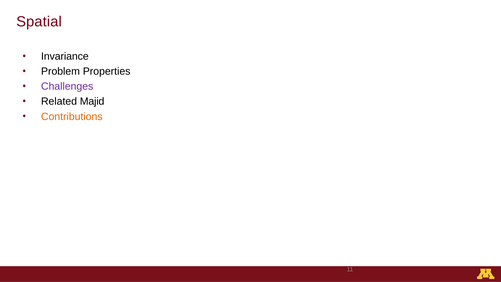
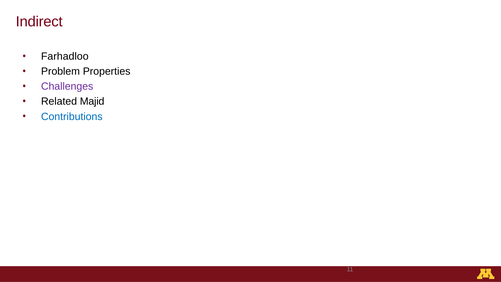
Spatial: Spatial -> Indirect (39, 22)
Invariance: Invariance -> Farhadloo (65, 56)
Contributions colour: orange -> blue (72, 117)
